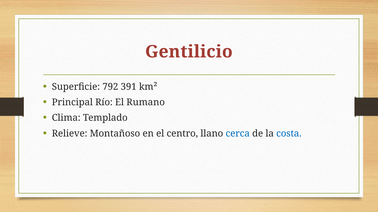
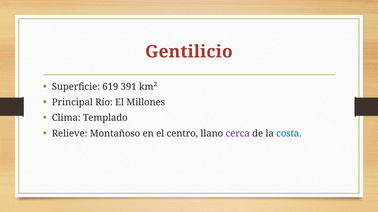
792: 792 -> 619 (110, 87)
Rumano: Rumano -> Millones (146, 103)
cerca colour: blue -> purple (238, 134)
